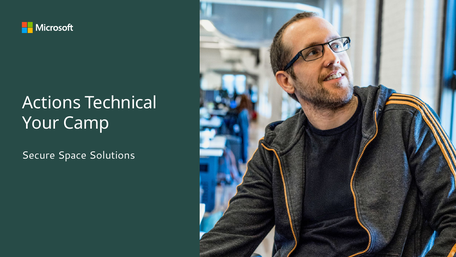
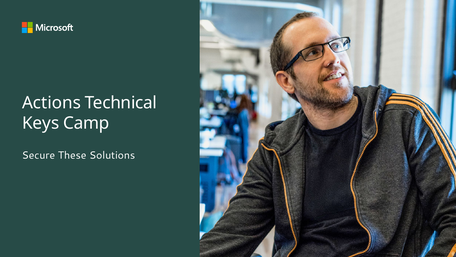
Your: Your -> Keys (41, 123)
Space: Space -> These (72, 155)
